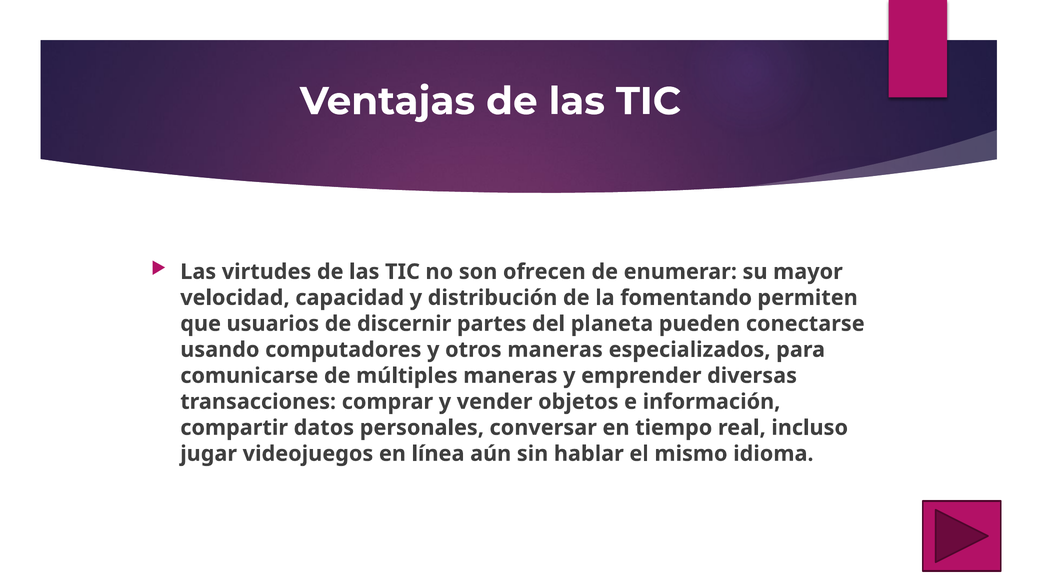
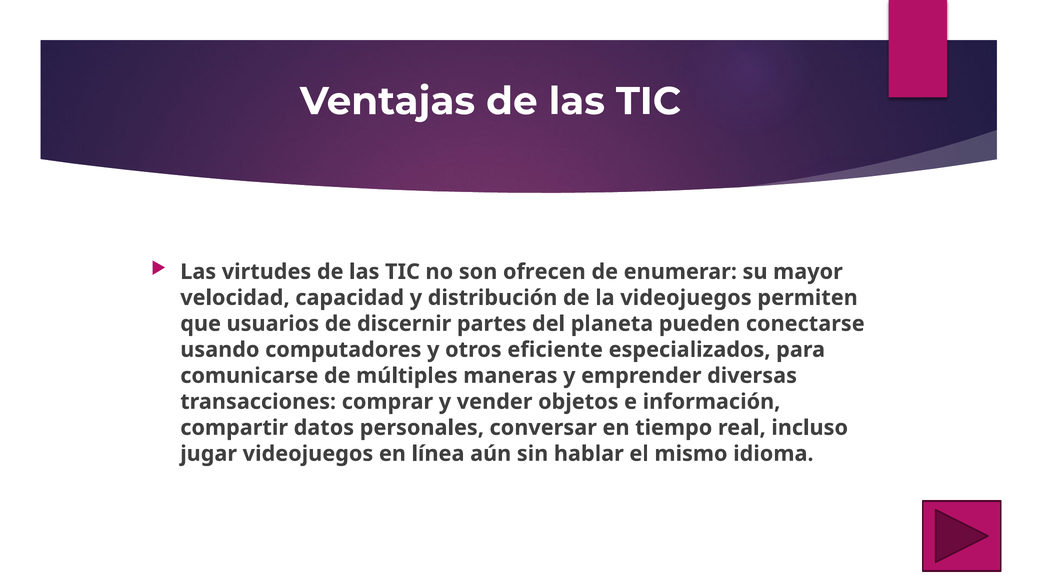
la fomentando: fomentando -> videojuegos (686, 298)
otros maneras: maneras -> eficiente (555, 350)
